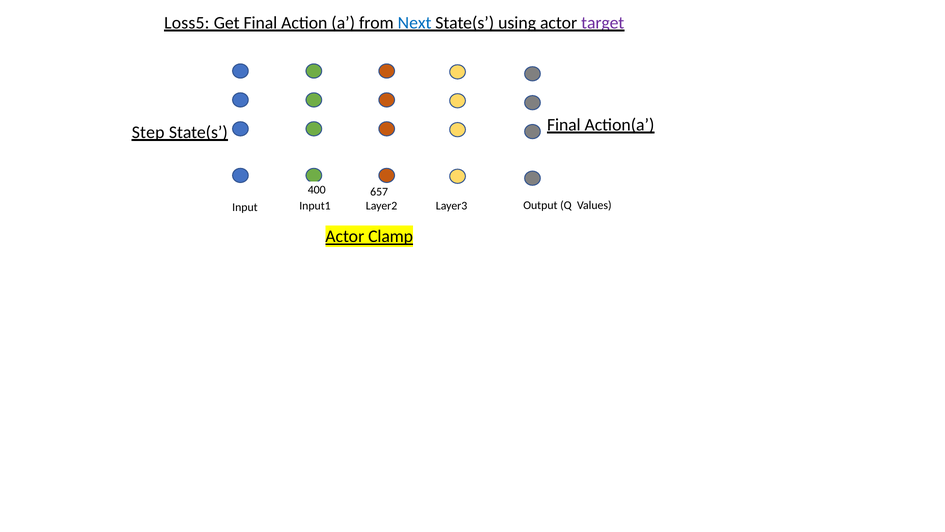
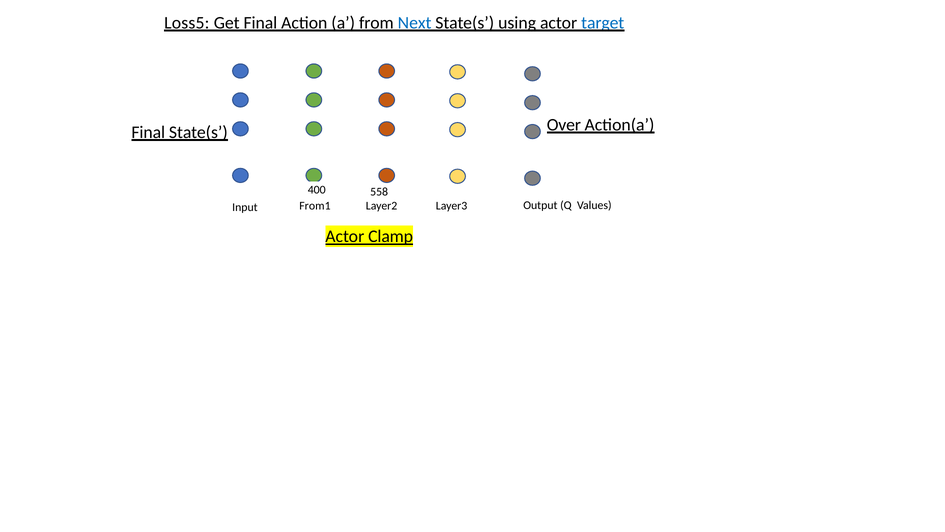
target colour: purple -> blue (603, 23)
Final: Final -> Over (564, 125)
Step: Step -> Final (148, 132)
657: 657 -> 558 (379, 192)
Input1: Input1 -> From1 (315, 206)
